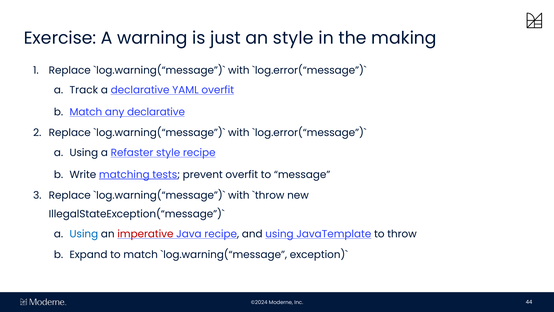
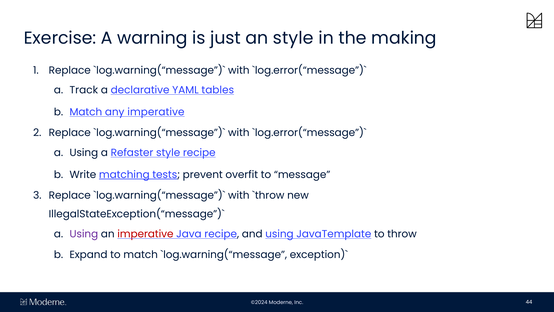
YAML overfit: overfit -> tables (218, 90)
any declarative: declarative -> imperative (156, 112)
Using colour: blue -> purple (84, 234)
